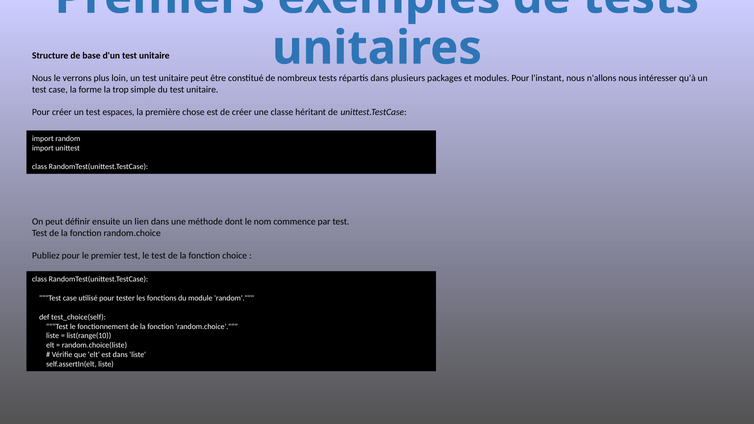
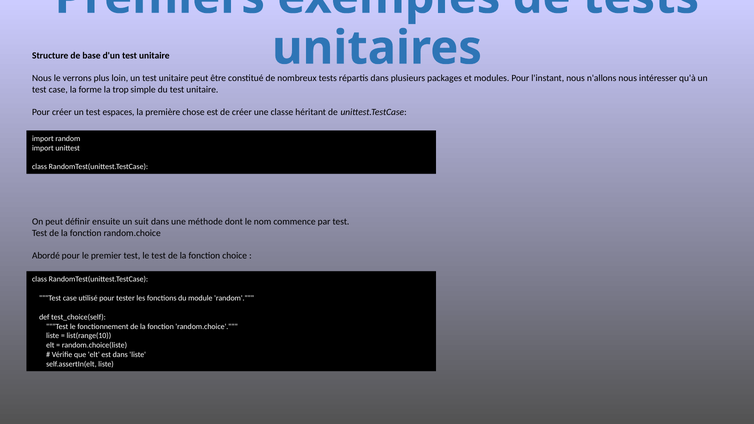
lien: lien -> suit (142, 222)
Publiez: Publiez -> Abordé (46, 256)
